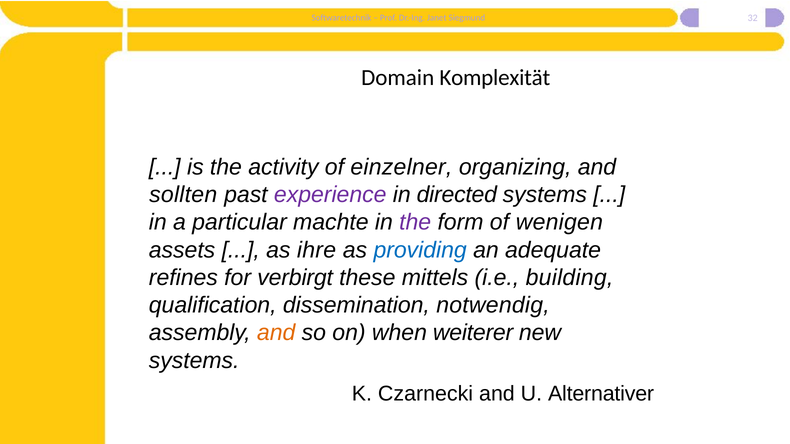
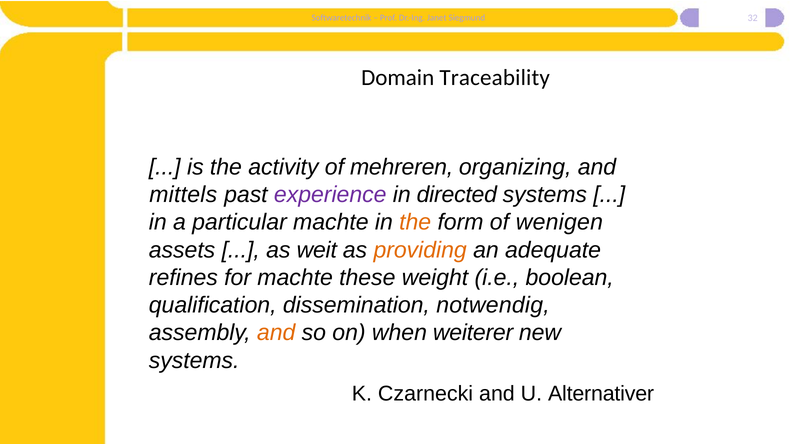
Komplexität: Komplexität -> Traceability (495, 78)
einzelner: einzelner -> mehreren (402, 167)
sollten: sollten -> mittels (183, 195)
the colour: purple -> orange (415, 223)
ihre: ihre -> weit (317, 250)
providing colour: blue -> orange (420, 250)
for verbirgt: verbirgt -> machte (295, 278)
mittels: mittels -> weight (435, 278)
building: building -> boolean (570, 278)
